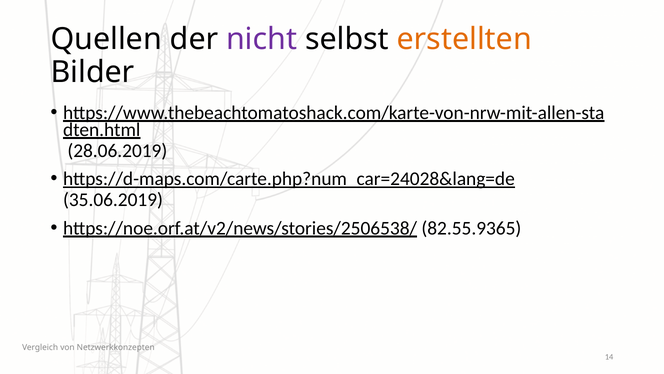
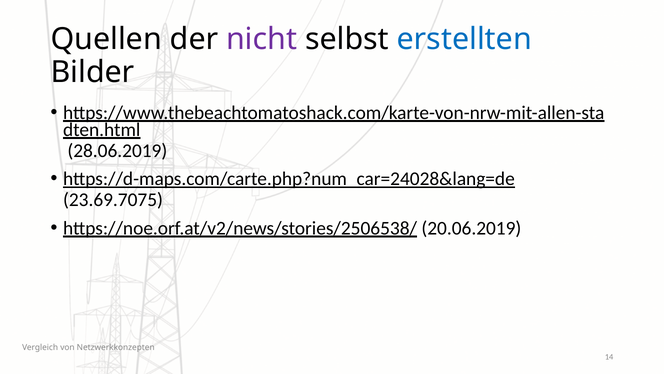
erstellten colour: orange -> blue (464, 39)
35.06.2019: 35.06.2019 -> 23.69.7075 (113, 200)
82.55.9365: 82.55.9365 -> 20.06.2019 (471, 228)
